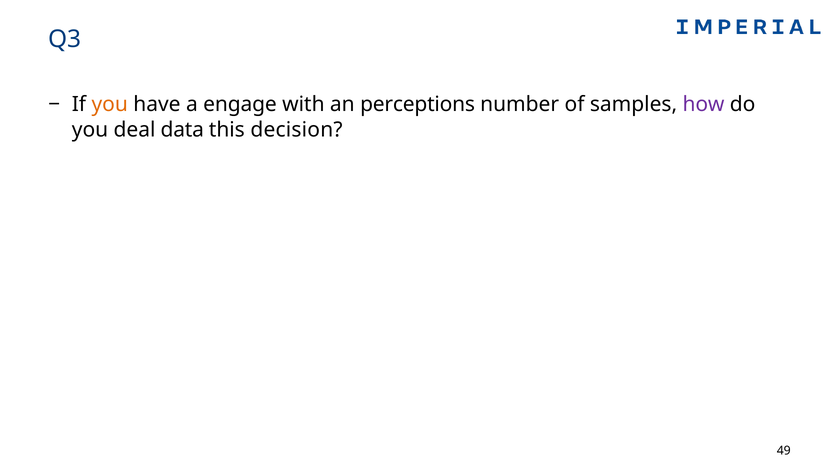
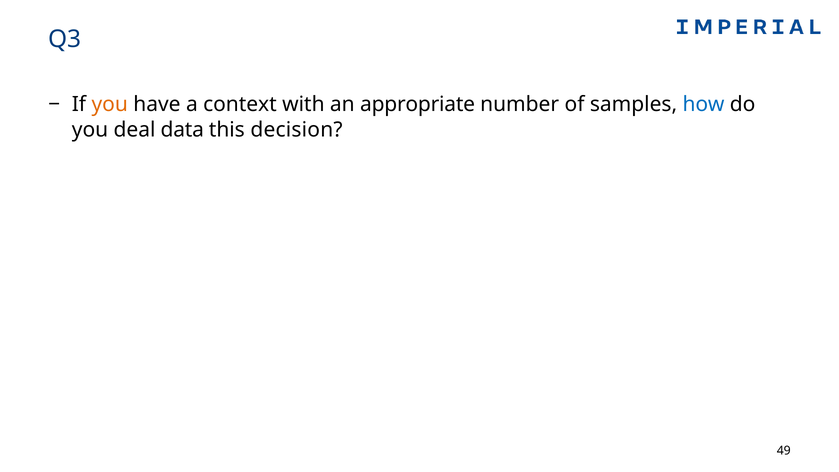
engage: engage -> context (240, 104)
perceptions: perceptions -> appropriate (418, 104)
how colour: purple -> blue (704, 104)
